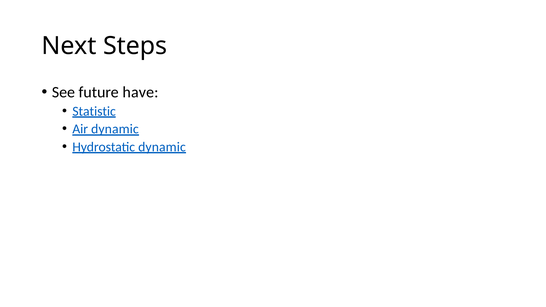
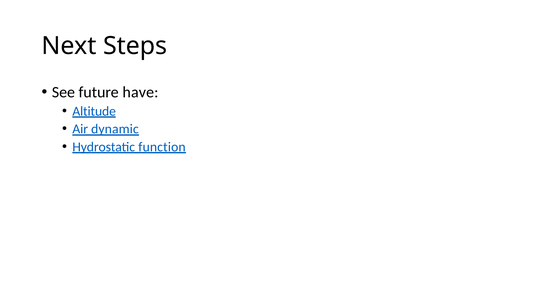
Statistic: Statistic -> Altitude (94, 111)
Hydrostatic dynamic: dynamic -> function (162, 147)
